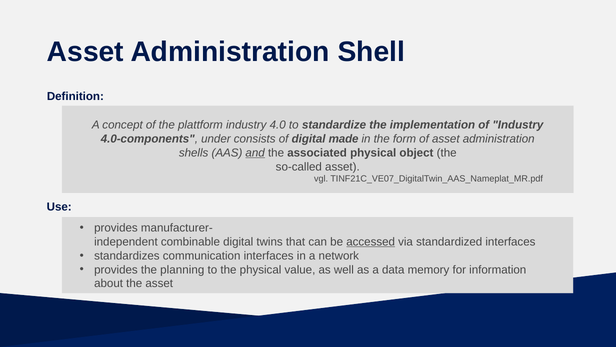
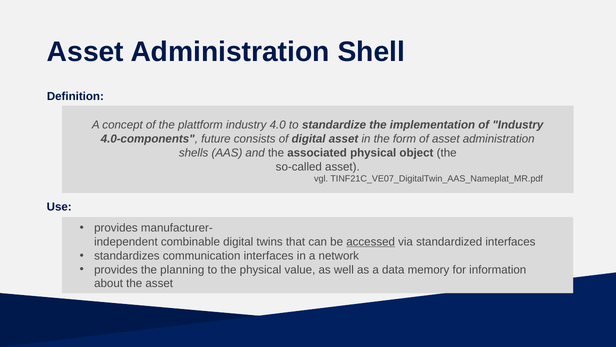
under: under -> future (216, 139)
digital made: made -> asset (344, 139)
and underline: present -> none (255, 153)
